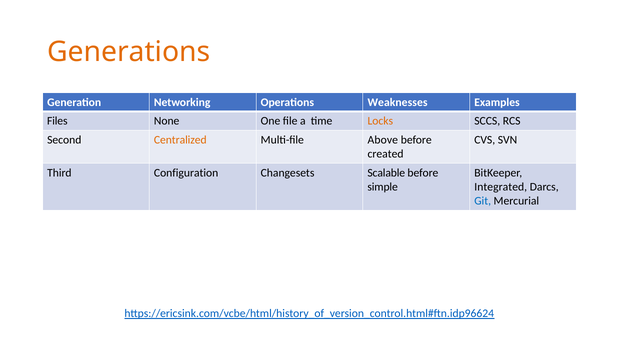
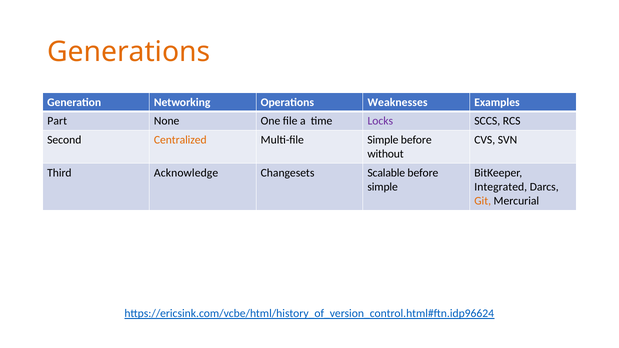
Files: Files -> Part (57, 121)
Locks colour: orange -> purple (380, 121)
Multi-file Above: Above -> Simple (383, 140)
created: created -> without (386, 154)
Configuration: Configuration -> Acknowledge (186, 173)
Git colour: blue -> orange (483, 201)
